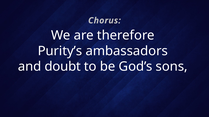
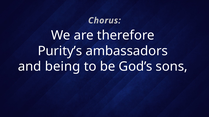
doubt: doubt -> being (63, 67)
